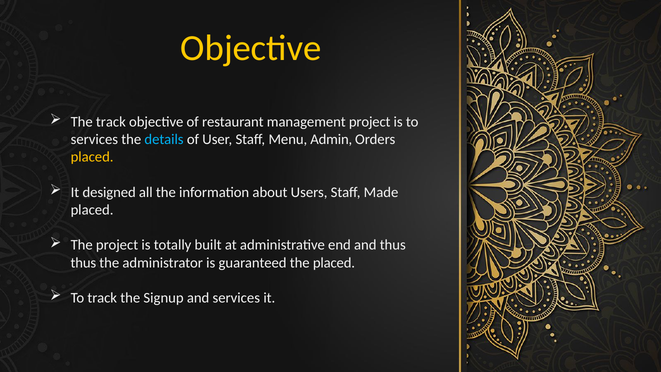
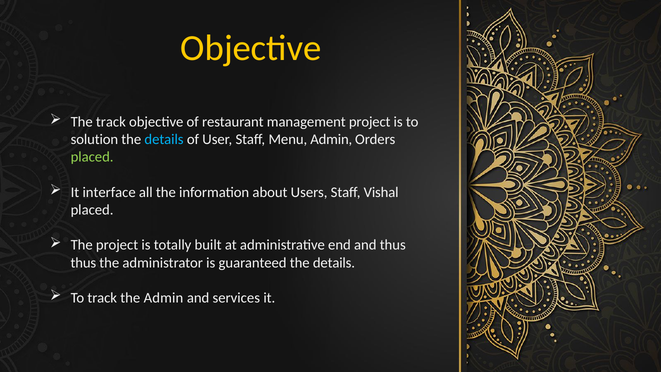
services: services -> solution (94, 139)
placed colour: yellow -> light green (92, 157)
designed: designed -> interface (109, 192)
Made: Made -> Vishal (381, 192)
guaranteed the placed: placed -> details (334, 263)
the Signup: Signup -> Admin (163, 298)
